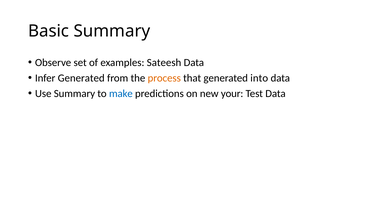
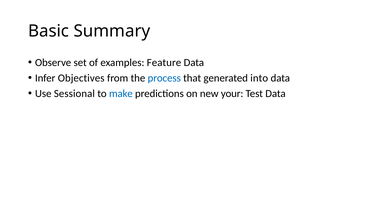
Sateesh: Sateesh -> Feature (164, 62)
Infer Generated: Generated -> Objectives (81, 78)
process colour: orange -> blue (164, 78)
Use Summary: Summary -> Sessional (74, 93)
